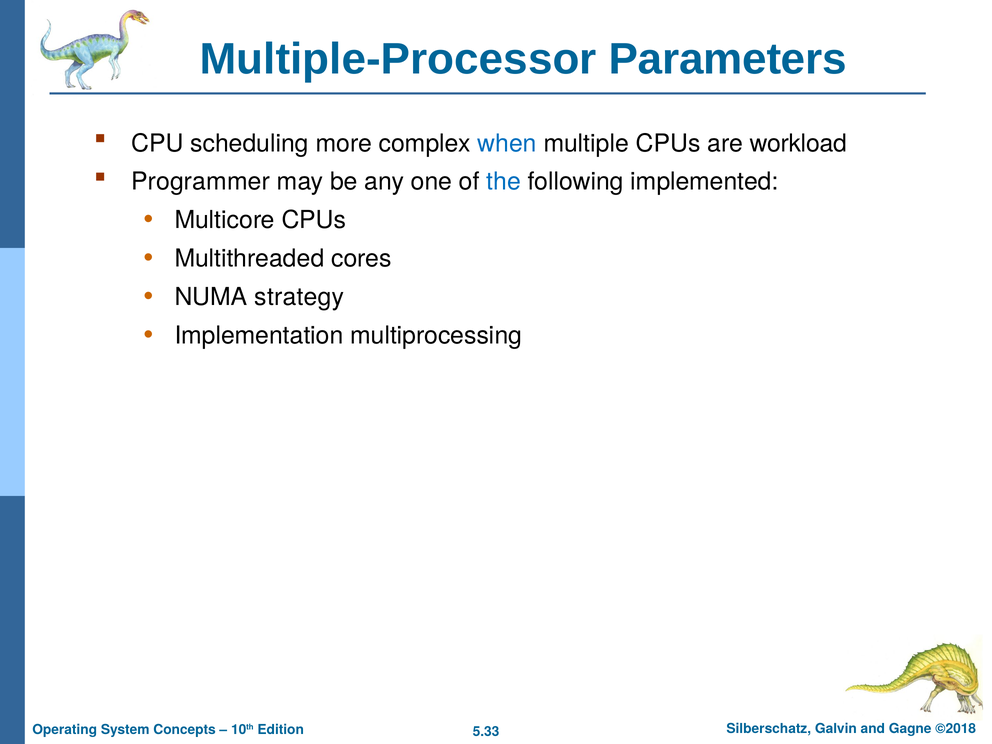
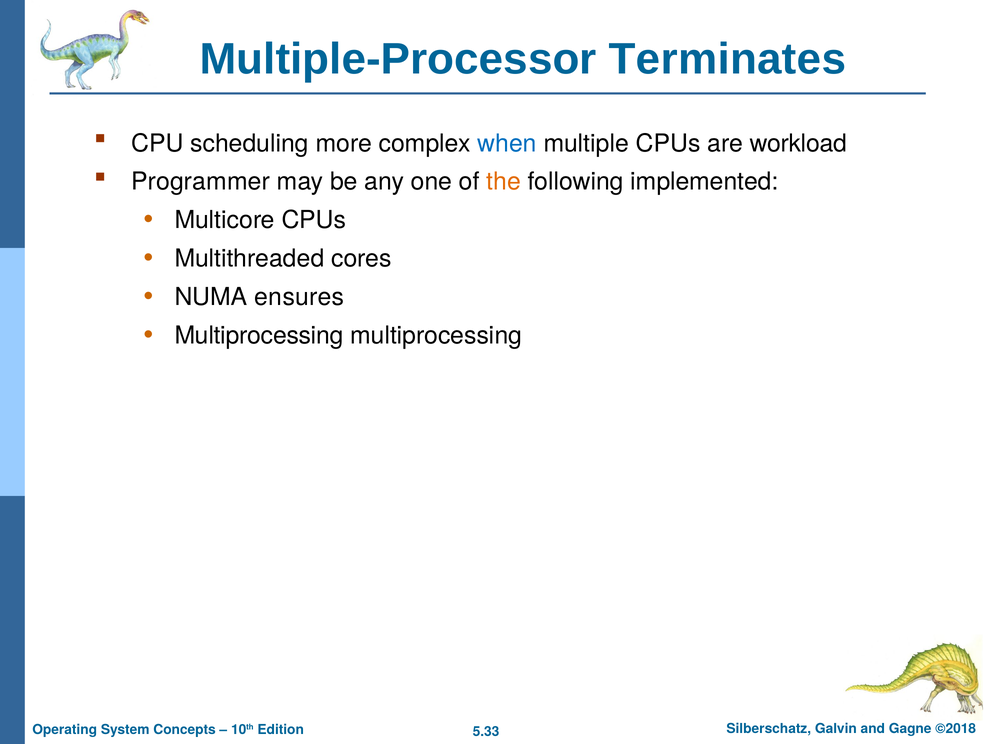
Parameters: Parameters -> Terminates (727, 59)
the colour: blue -> orange (504, 182)
strategy: strategy -> ensures (299, 297)
Implementation: Implementation -> Multiprocessing (259, 336)
